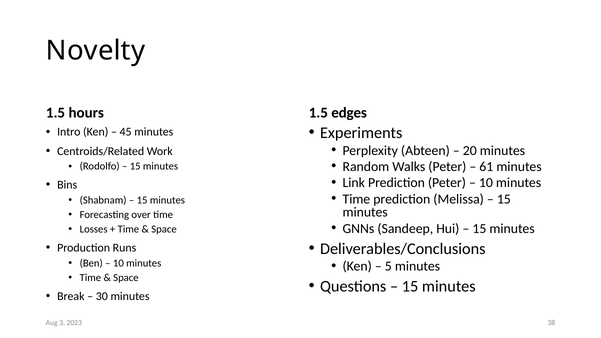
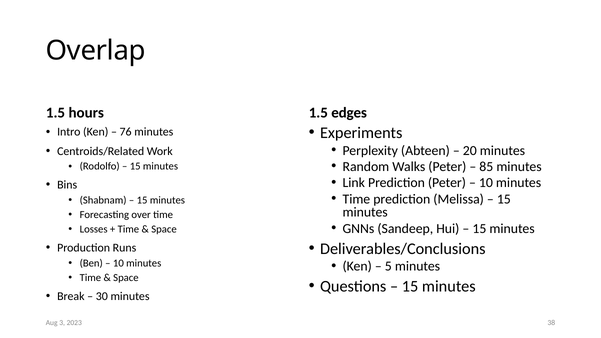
Novelty: Novelty -> Overlap (96, 50)
45: 45 -> 76 (126, 132)
61: 61 -> 85 (486, 167)
